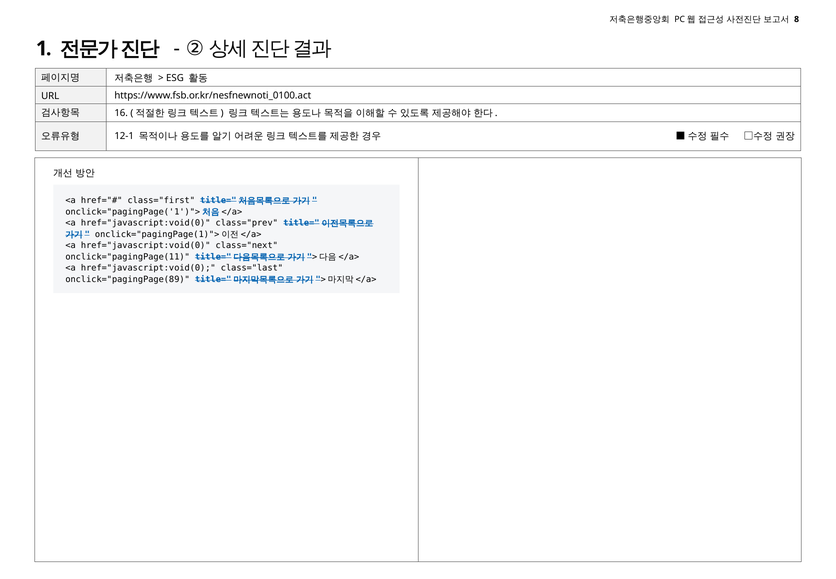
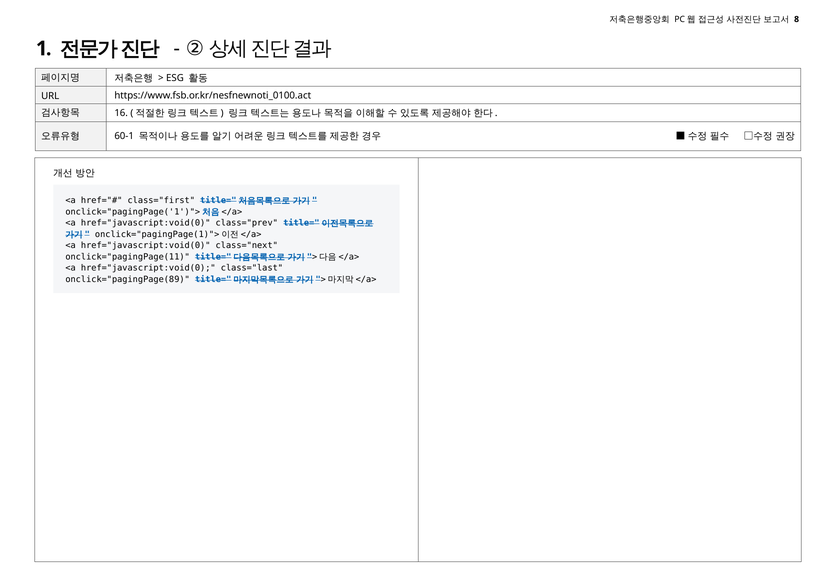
12-1: 12-1 -> 60-1 (124, 136)
